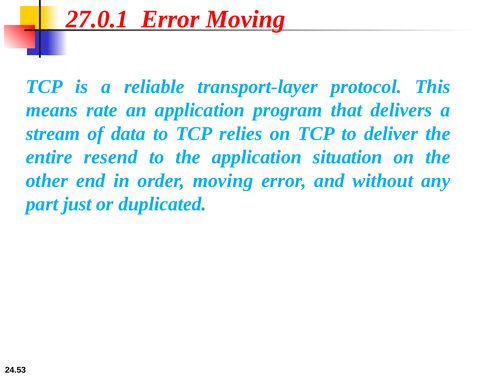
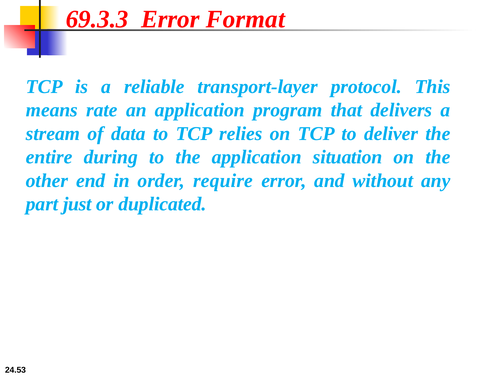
27.0.1: 27.0.1 -> 69.3.3 (97, 19)
Error Moving: Moving -> Format (245, 19)
resend: resend -> during (111, 157)
order moving: moving -> require (223, 180)
